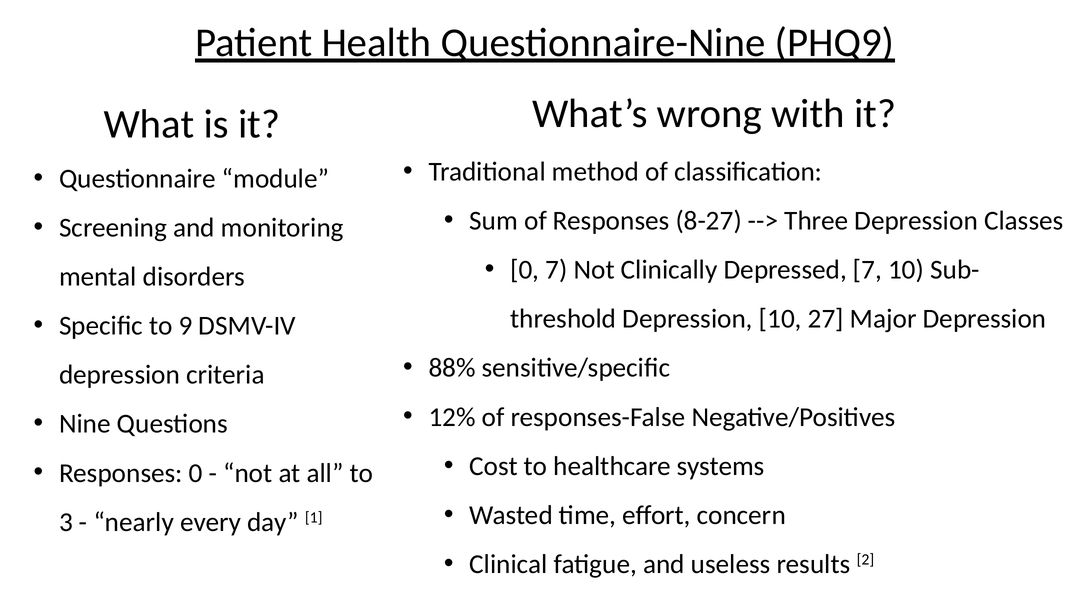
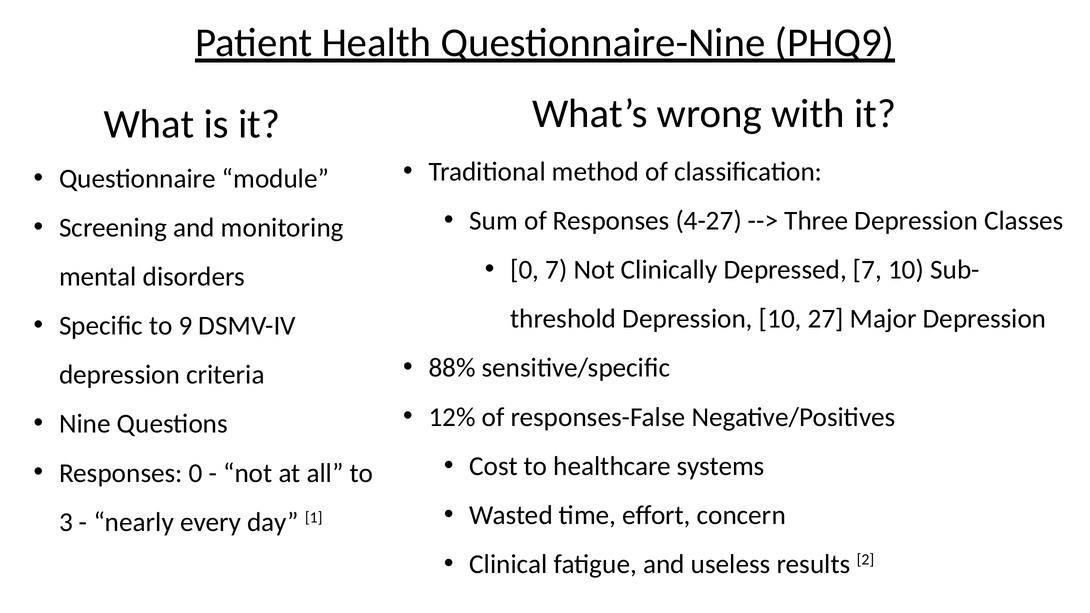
8-27: 8-27 -> 4-27 (709, 221)
